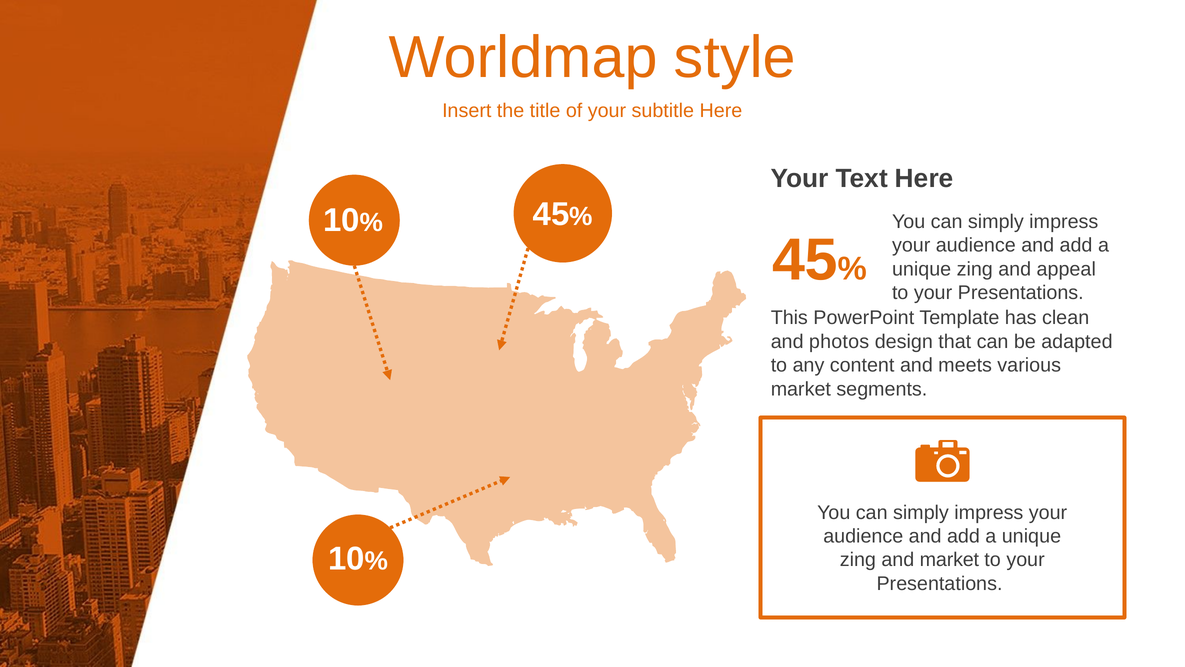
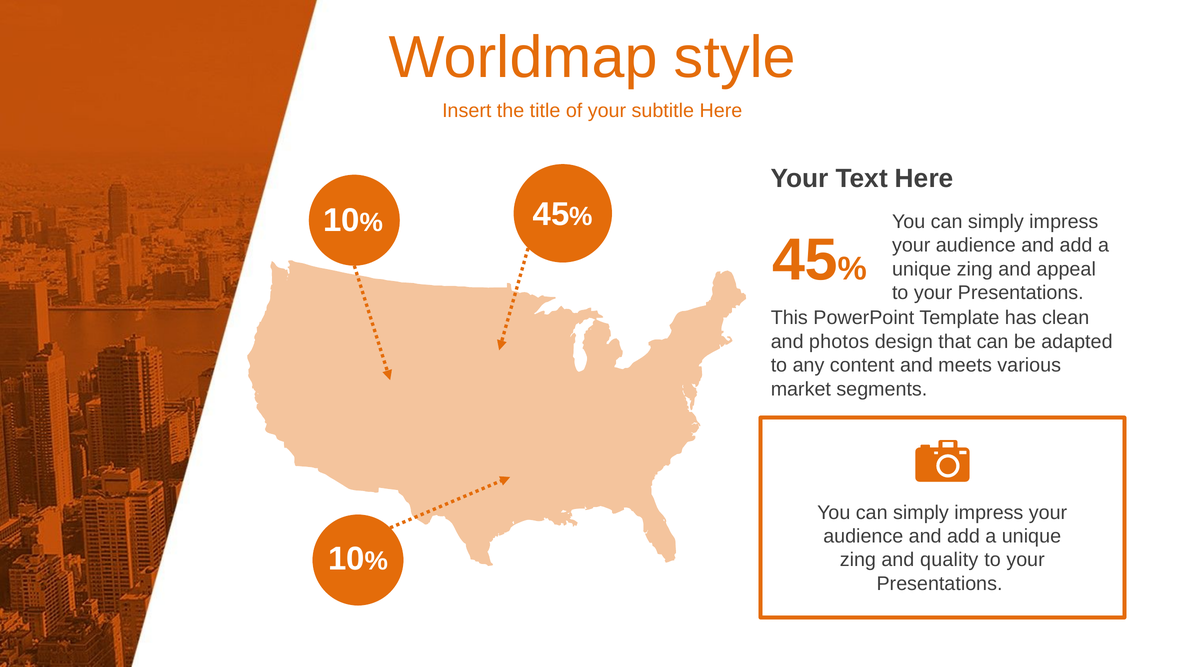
and market: market -> quality (949, 560)
